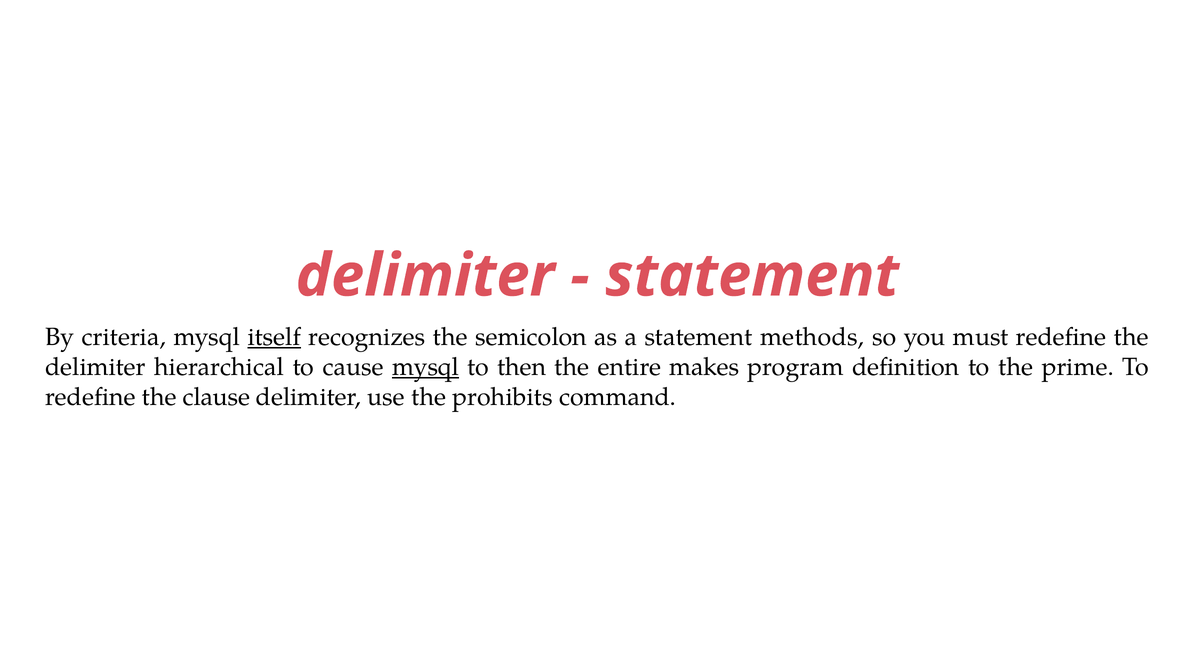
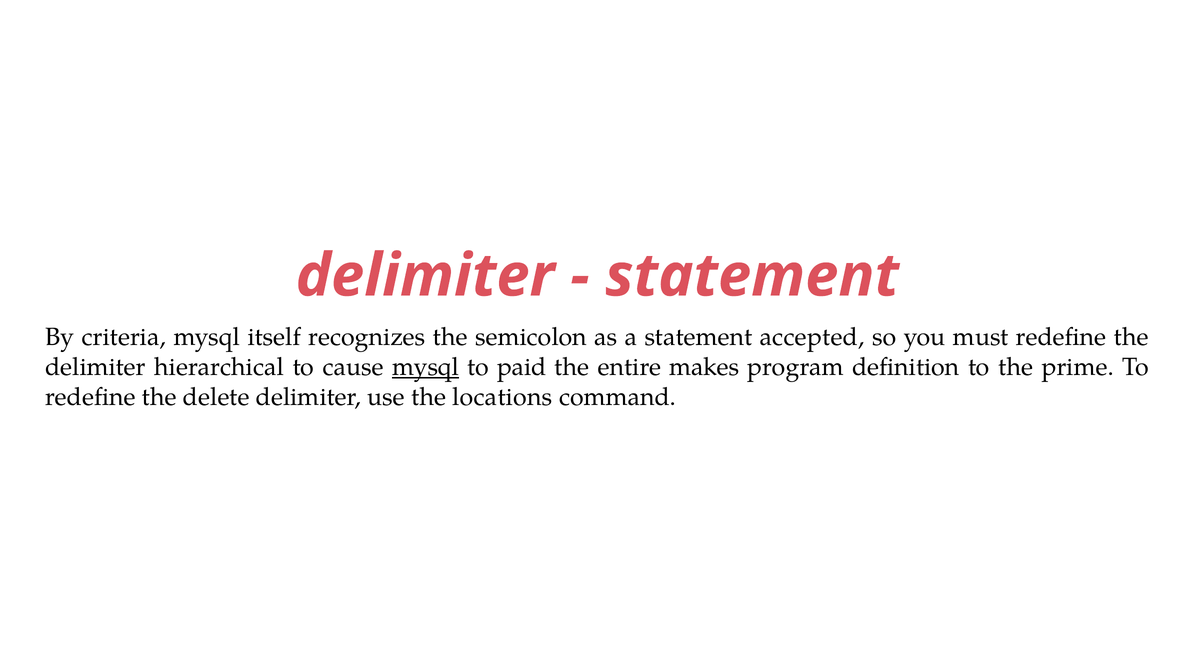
itself underline: present -> none (274, 337)
methods: methods -> accepted (812, 337)
then: then -> paid (522, 367)
clause: clause -> delete (216, 397)
prohibits: prohibits -> locations (502, 397)
